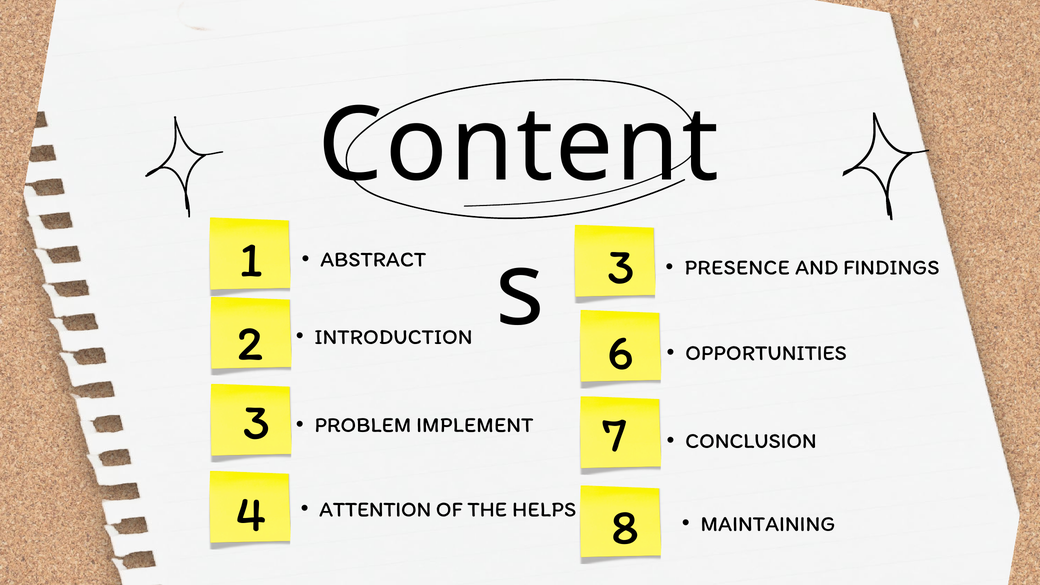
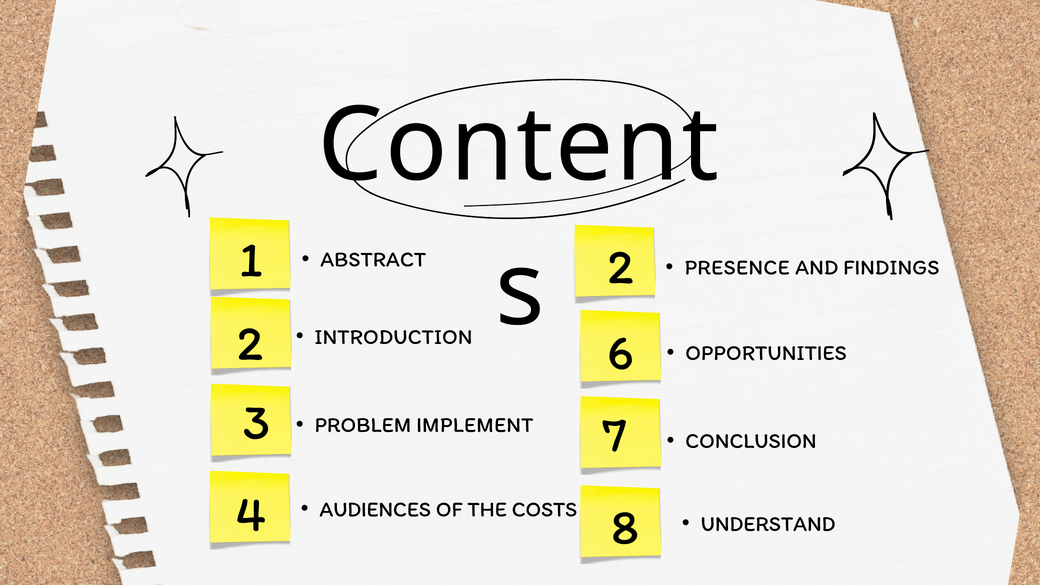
ABSTRACT 3: 3 -> 2 (621, 267)
ATTENTION: ATTENTION -> AUDIENCES (375, 509)
HELPS: HELPS -> COSTS (544, 509)
MAINTAINING: MAINTAINING -> UNDERSTAND (768, 524)
